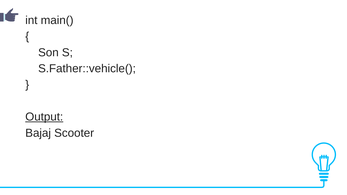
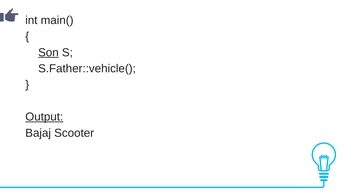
Son underline: none -> present (48, 53)
